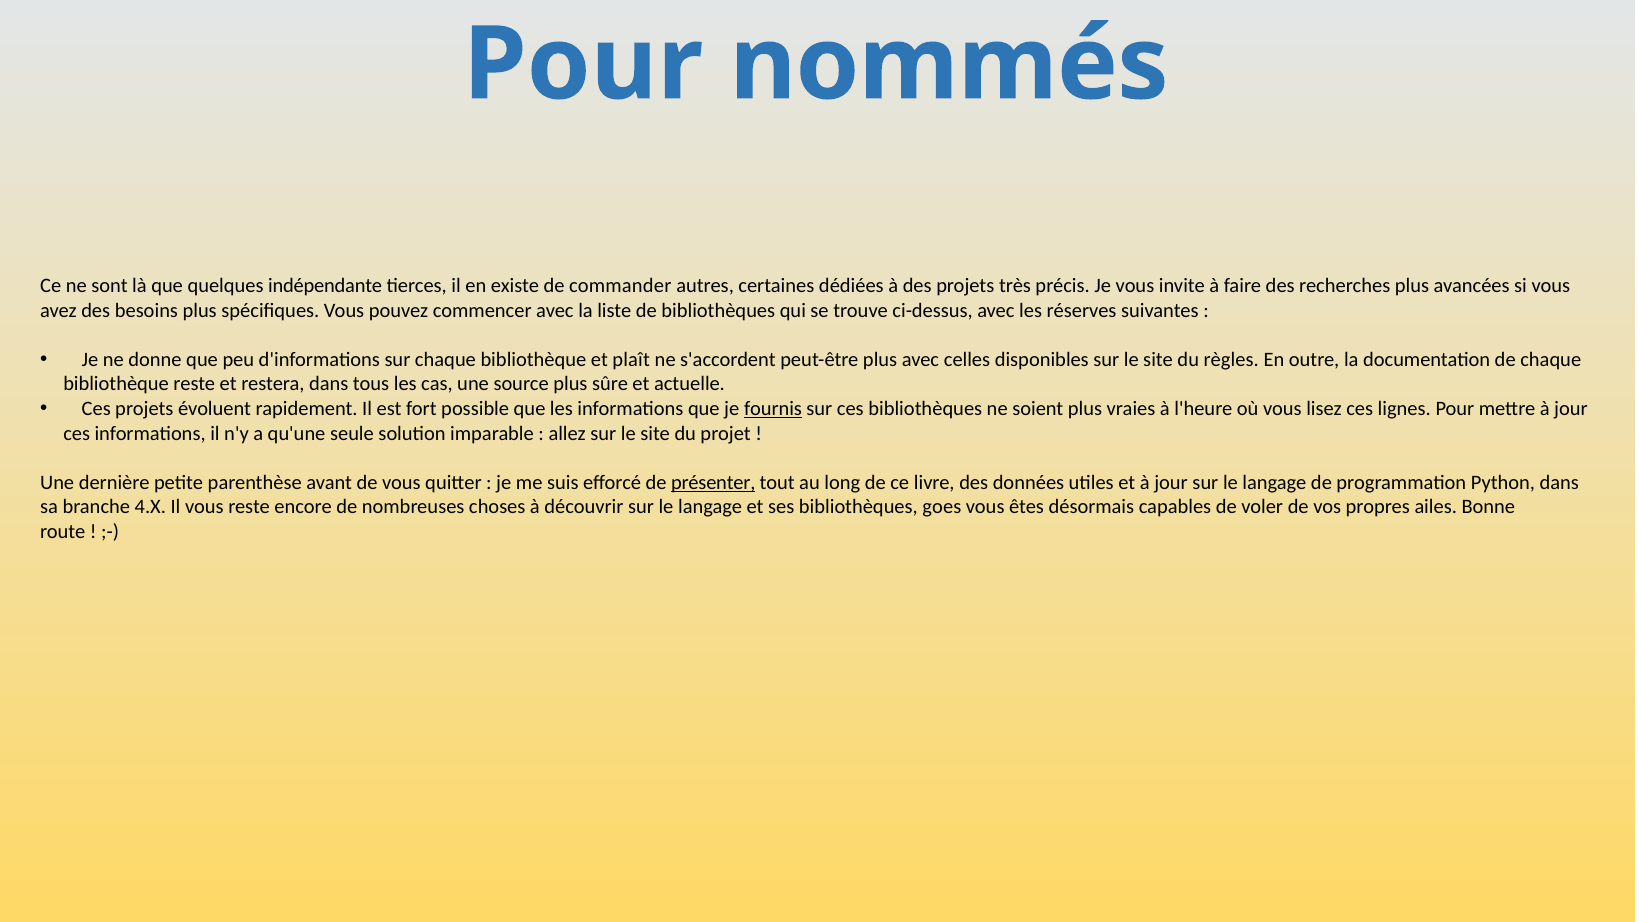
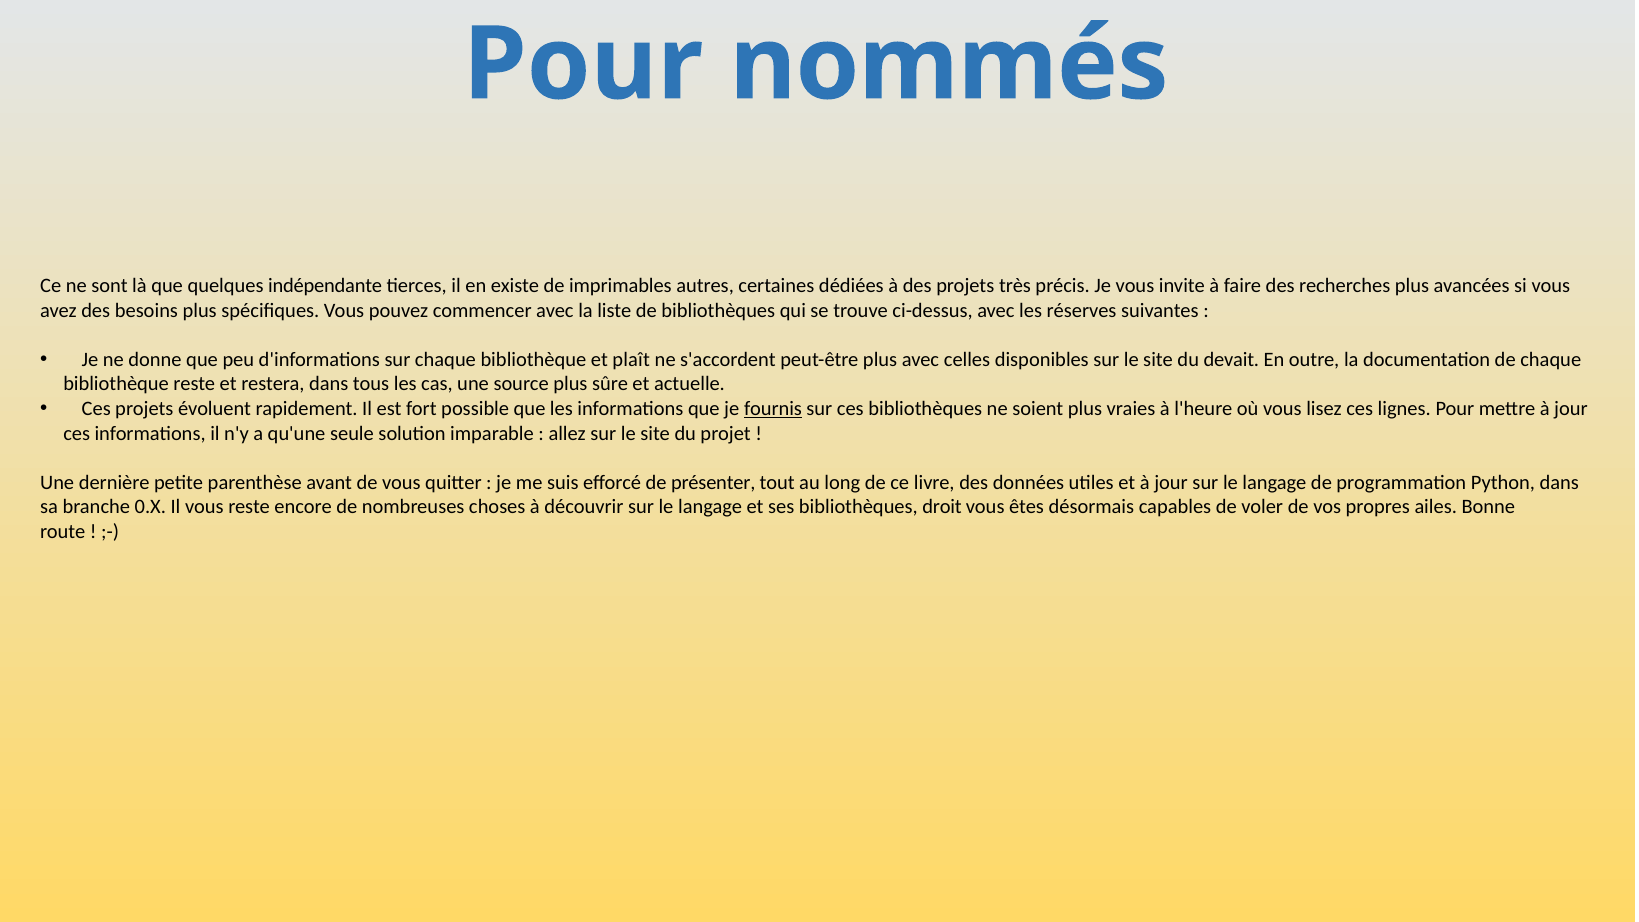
commander: commander -> imprimables (620, 286)
règles: règles -> devait (1231, 360)
présenter underline: present -> none (713, 482)
4.X: 4.X -> 0.X (150, 507)
goes: goes -> droit (942, 507)
